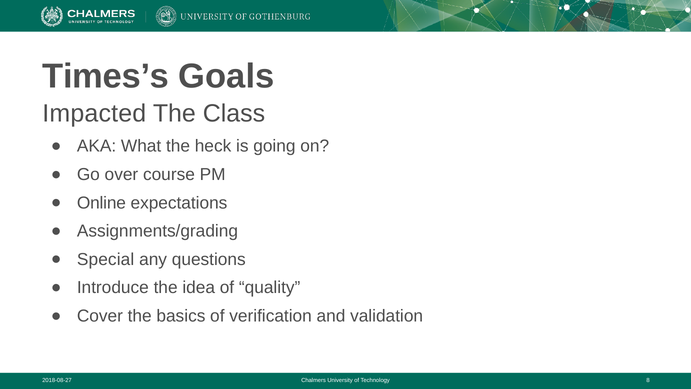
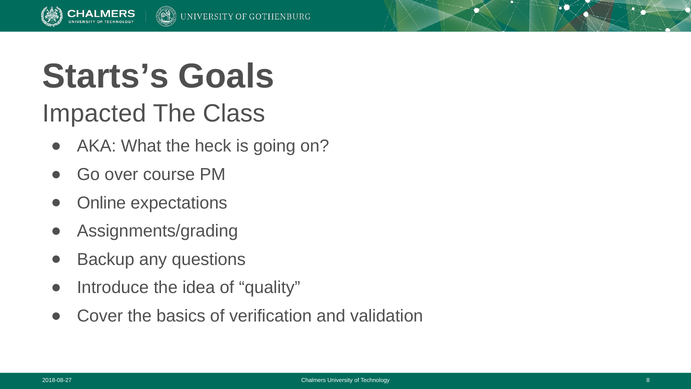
Times’s: Times’s -> Starts’s (106, 76)
Special: Special -> Backup (106, 259)
